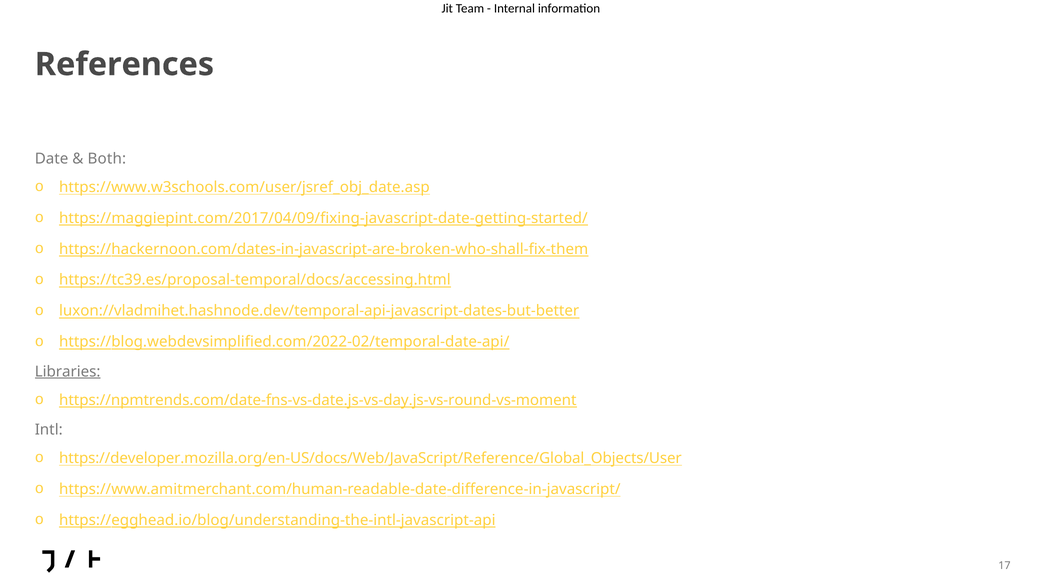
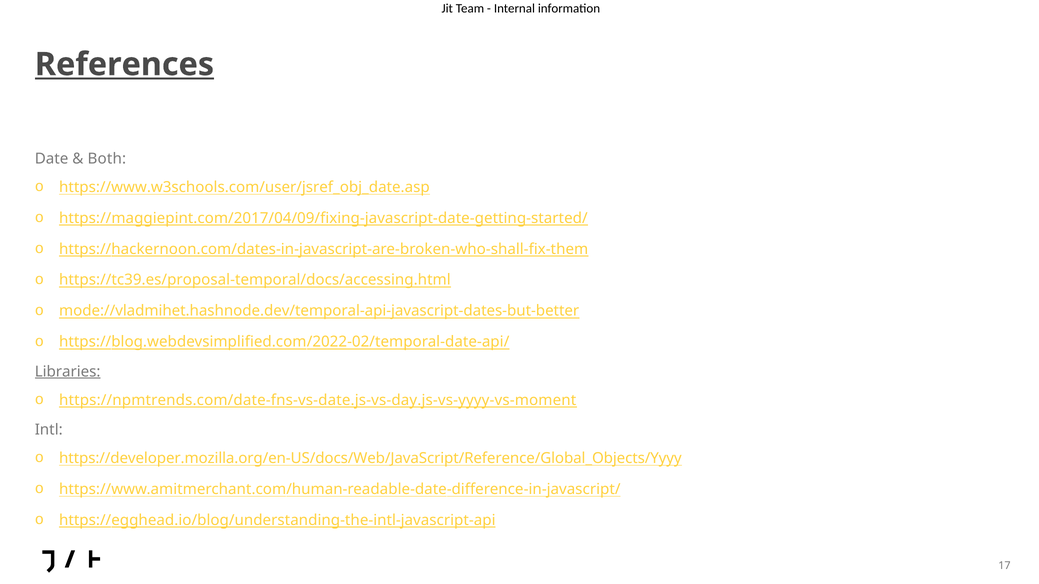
References underline: none -> present (124, 64)
luxon://vladmihet.hashnode.dev/temporal-api-javascript-dates-but-better: luxon://vladmihet.hashnode.dev/temporal-api-javascript-dates-but-better -> mode://vladmihet.hashnode.dev/temporal-api-javascript-dates-but-better (319, 311)
https://npmtrends.com/date-fns-vs-date.js-vs-day.js-vs-round-vs-moment: https://npmtrends.com/date-fns-vs-date.js-vs-day.js-vs-round-vs-moment -> https://npmtrends.com/date-fns-vs-date.js-vs-day.js-vs-yyyy-vs-moment (318, 400)
https://developer.mozilla.org/en-US/docs/Web/JavaScript/Reference/Global_Objects/User: https://developer.mozilla.org/en-US/docs/Web/JavaScript/Reference/Global_Objects/User -> https://developer.mozilla.org/en-US/docs/Web/JavaScript/Reference/Global_Objects/Yyyy (370, 459)
